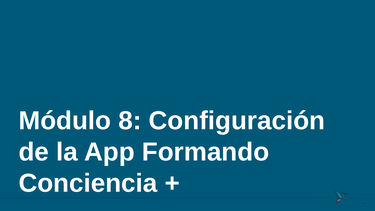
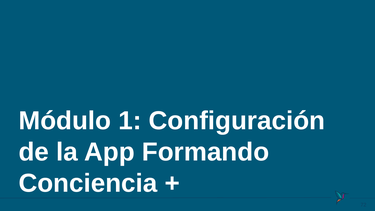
8: 8 -> 1 (130, 121)
